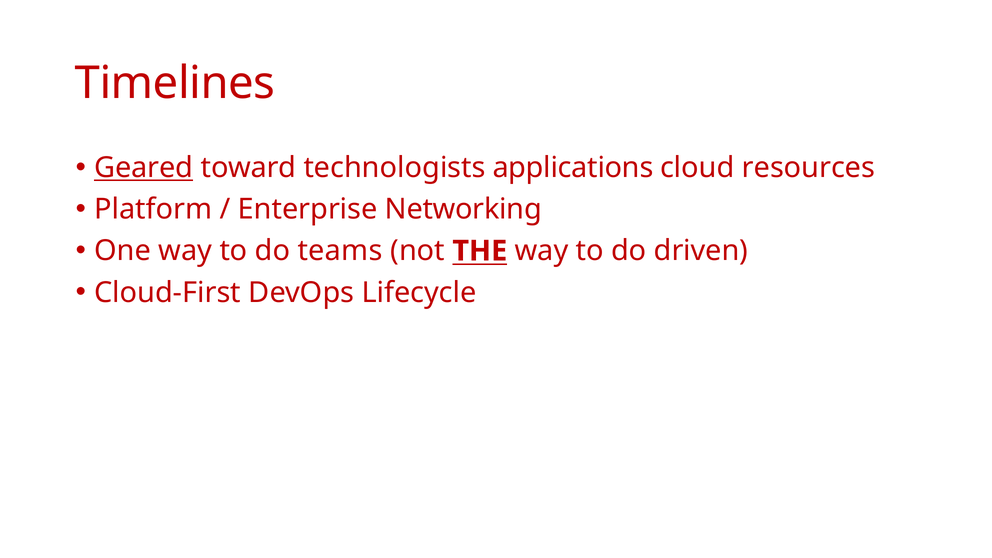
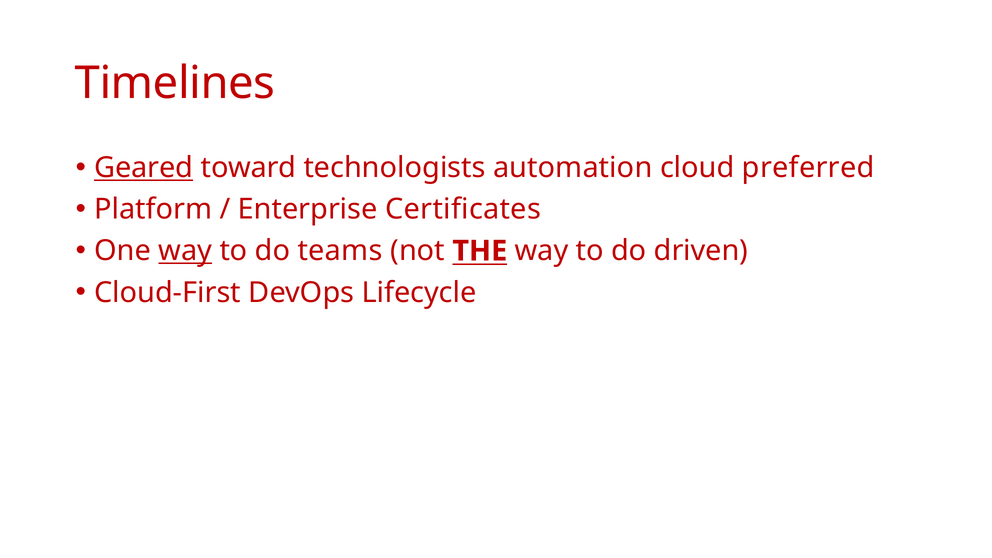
applications: applications -> automation (573, 168)
resources: resources -> preferred (808, 168)
Networking: Networking -> Certificates (463, 209)
way underline: none -> present (185, 251)
